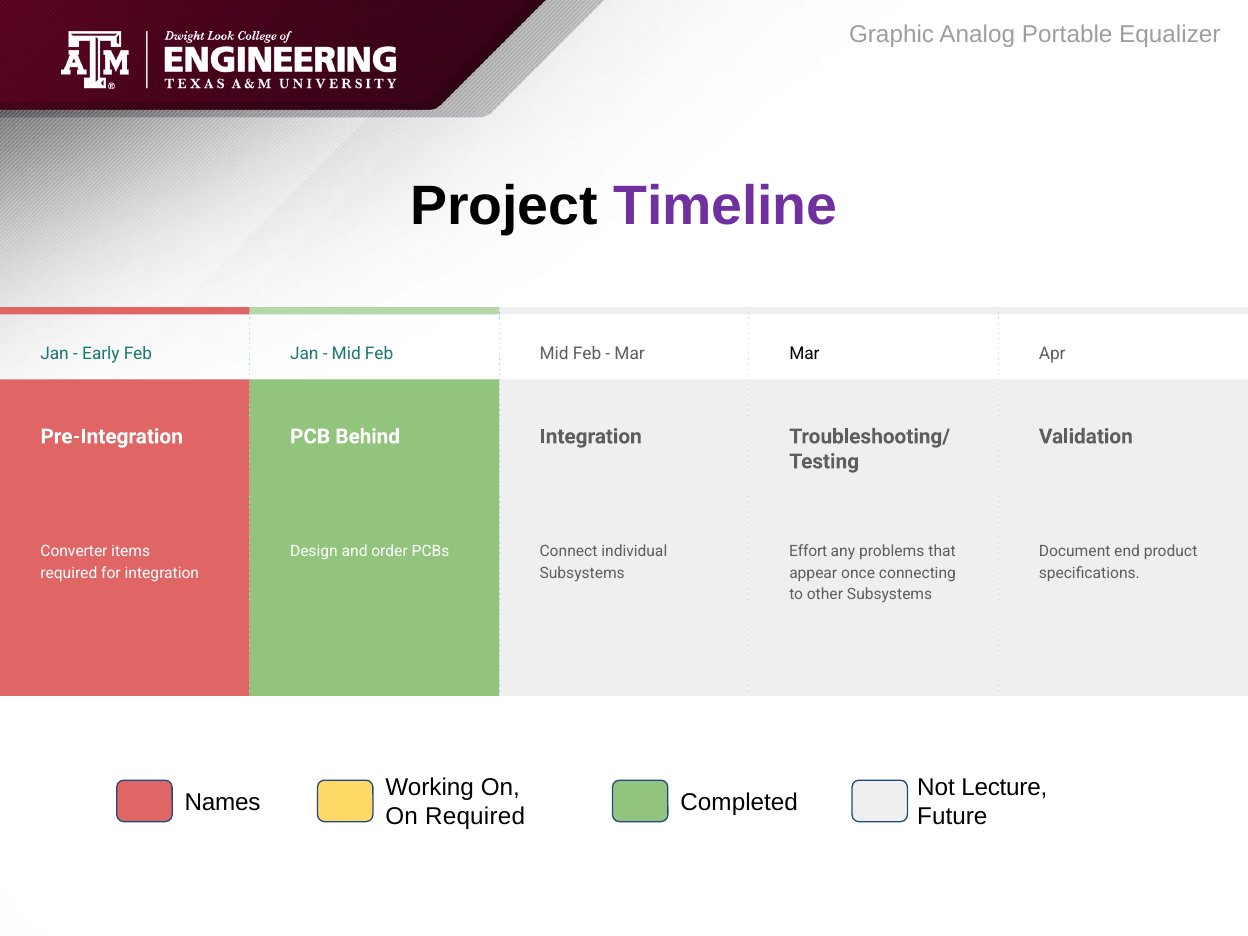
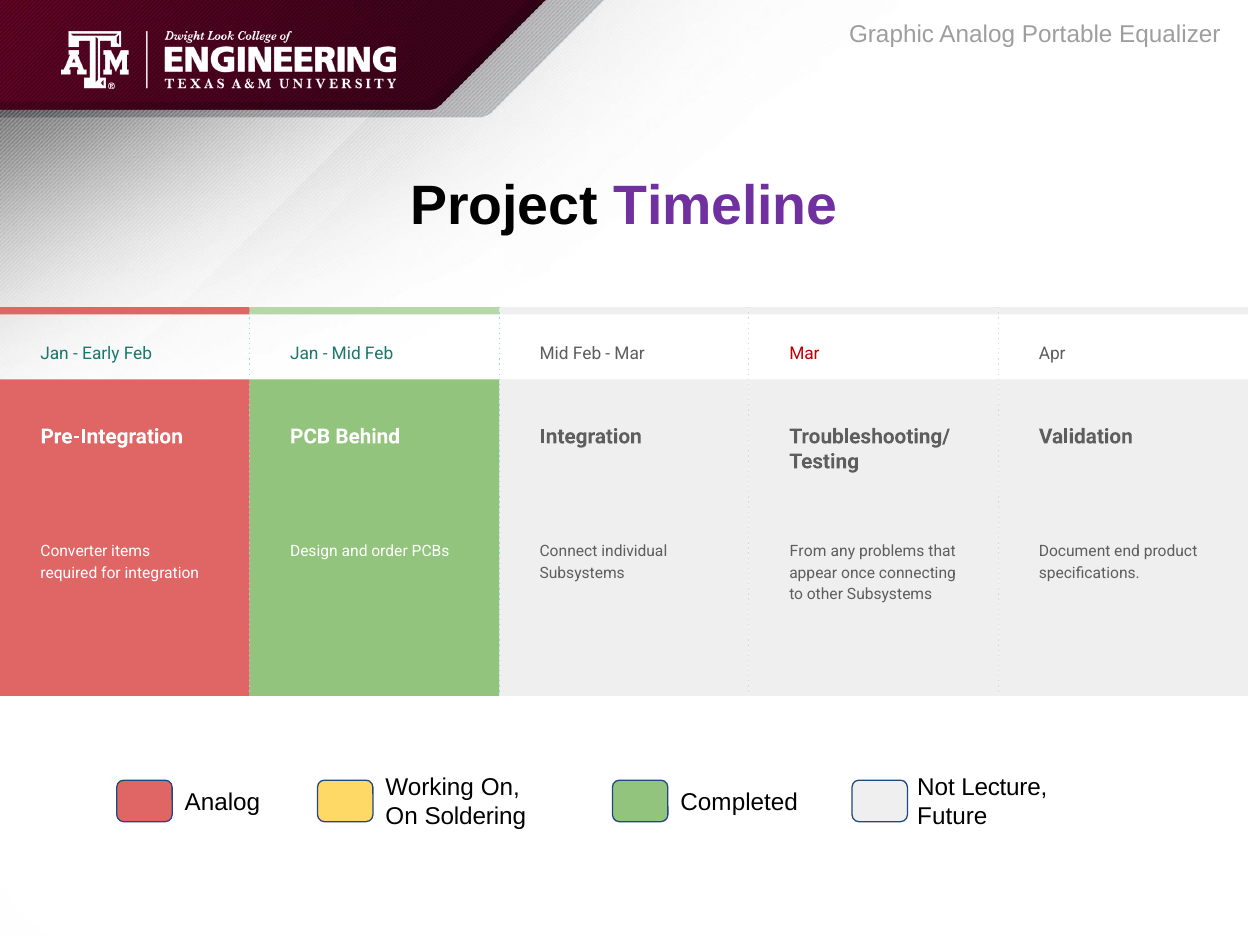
Mar colour: black -> red (804, 354)
Effort: Effort -> From (808, 551)
Names: Names -> Analog (222, 802)
On Required: Required -> Soldering (475, 817)
